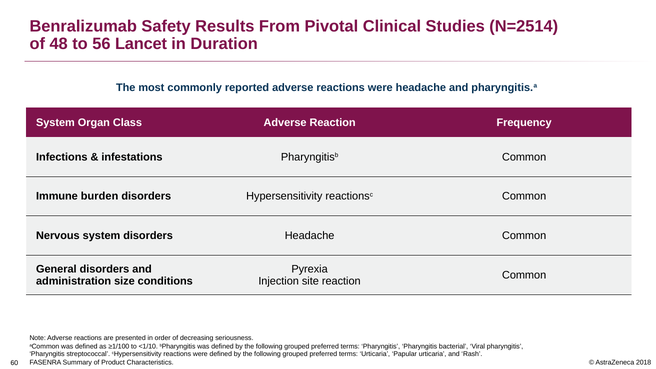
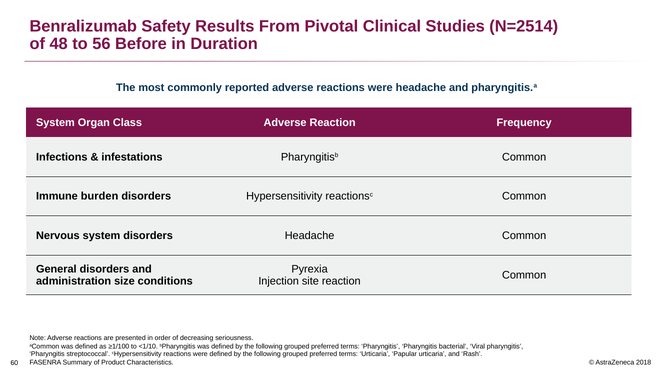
Lancet: Lancet -> Before (141, 44)
